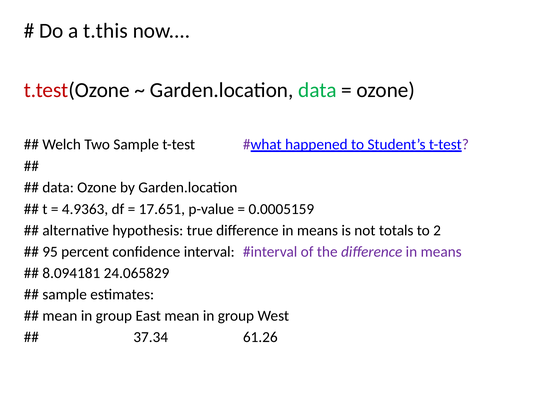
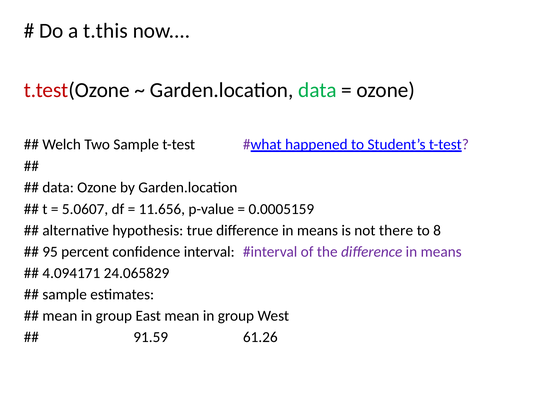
4.9363: 4.9363 -> 5.0607 (85, 209)
17.651: 17.651 -> 11.656 (162, 209)
totals: totals -> there (396, 230)
2: 2 -> 8 (437, 230)
8.094181: 8.094181 -> 4.094171 (71, 273)
37.34: 37.34 -> 91.59 (151, 337)
